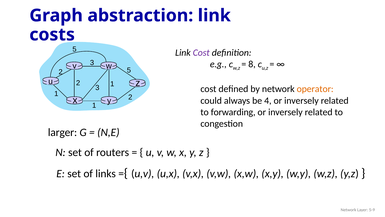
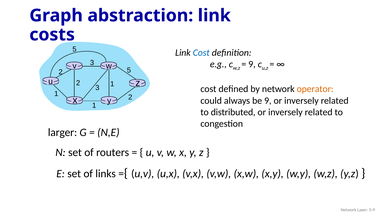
Cost colour: purple -> blue (201, 53)
8: 8 -> 9 (252, 64)
be 4: 4 -> 9 (268, 100)
forwarding: forwarding -> distributed (233, 112)
